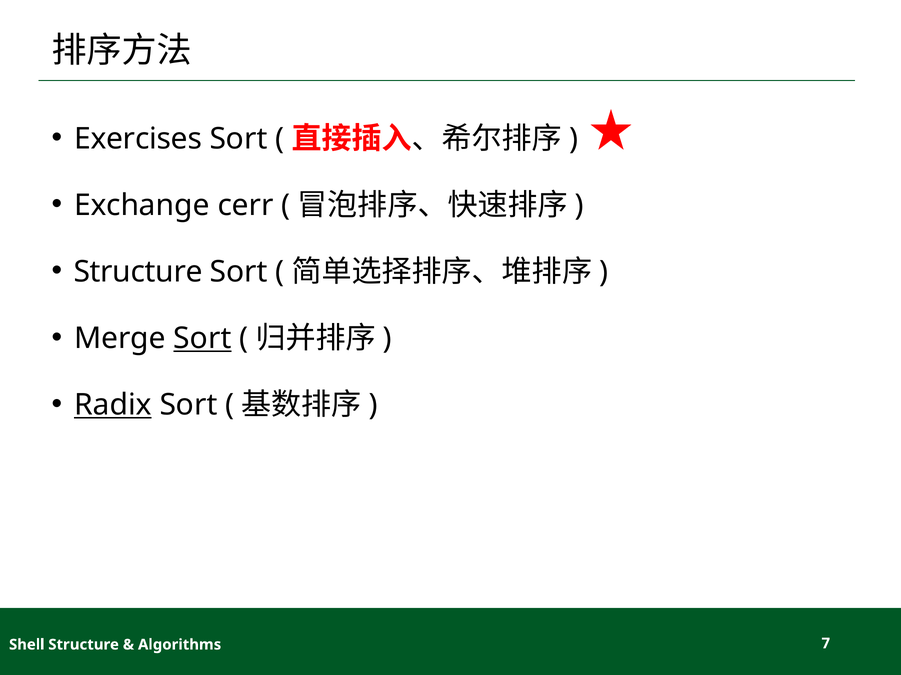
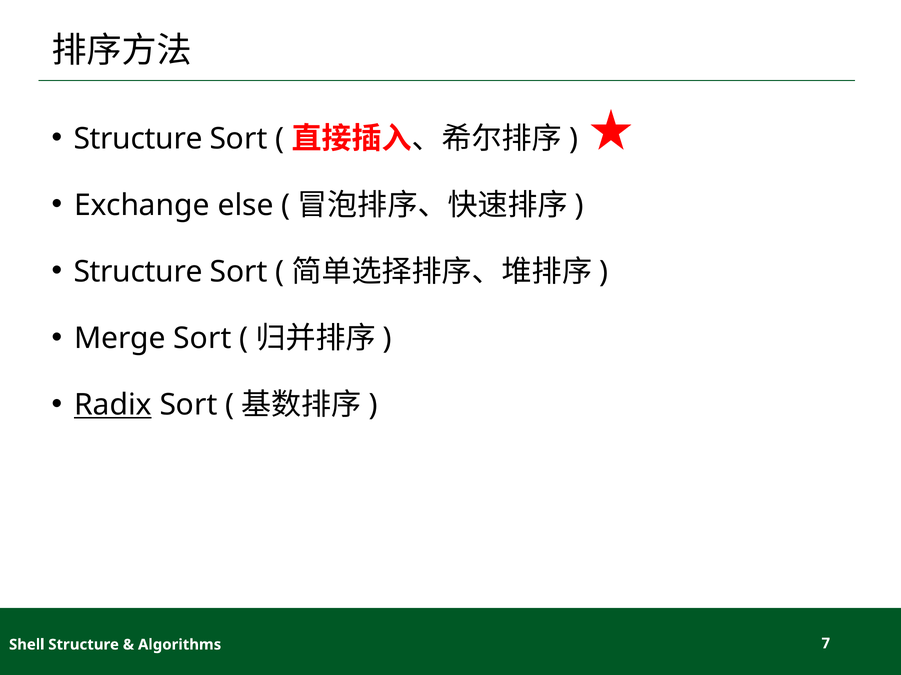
Exercises: Exercises -> Structure (138, 139)
cerr: cerr -> else (246, 205)
Sort underline: present -> none (202, 339)
